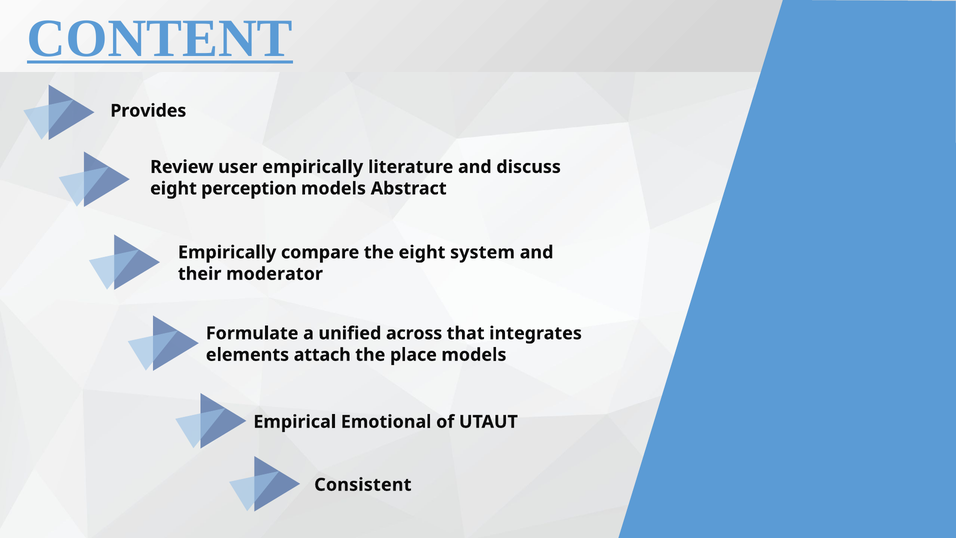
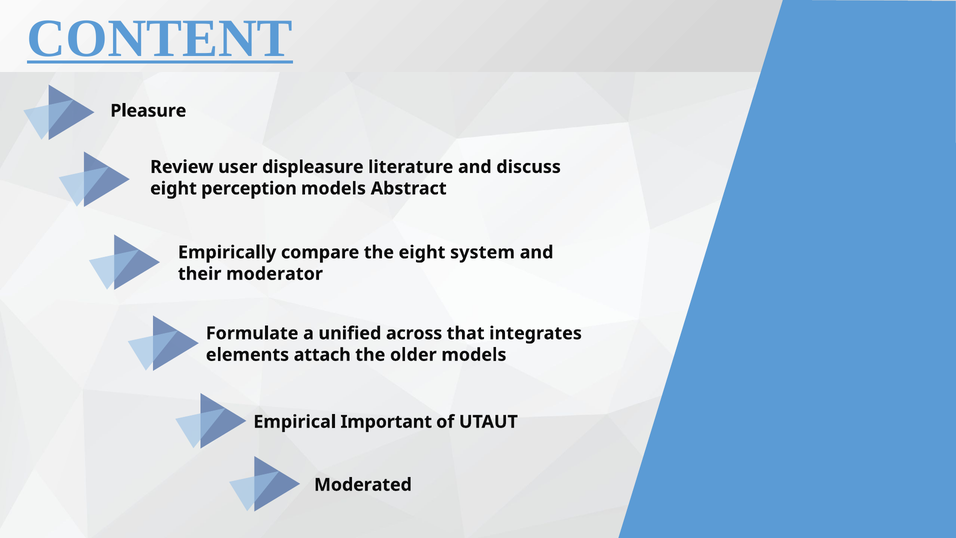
Provides: Provides -> Pleasure (148, 111)
user empirically: empirically -> displeasure (313, 167)
place: place -> older (413, 355)
Emotional: Emotional -> Important (386, 422)
Consistent: Consistent -> Moderated (363, 485)
